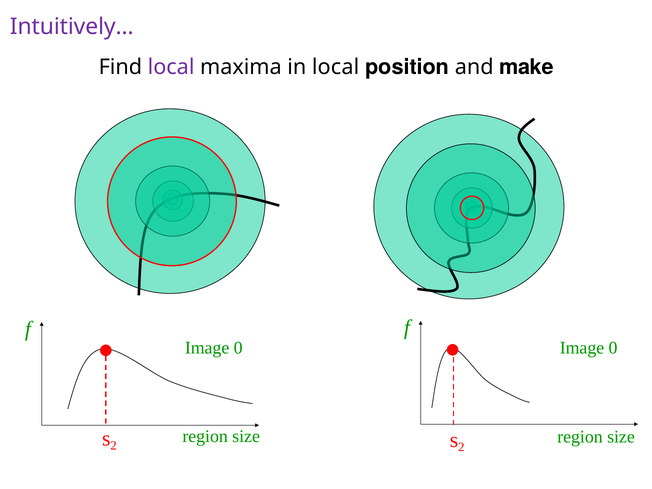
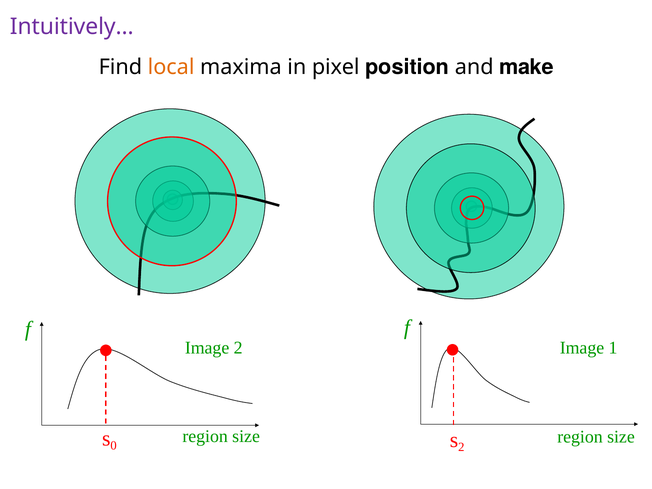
local colour: purple -> orange (171, 67)
in local: local -> pixel (336, 67)
0: 0 -> 2 (238, 348)
0: 0 -> 1 (613, 348)
2: 2 -> 0 (114, 446)
